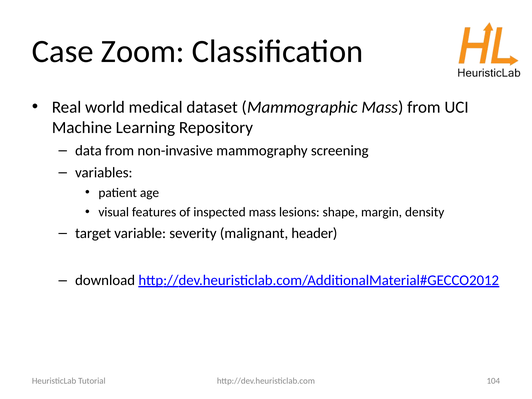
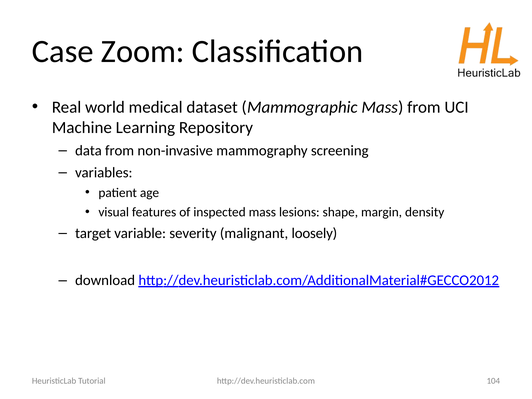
header: header -> loosely (314, 233)
